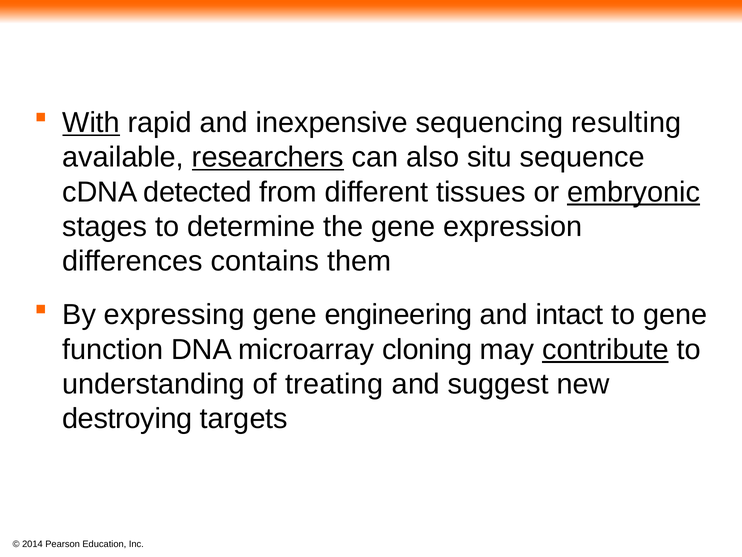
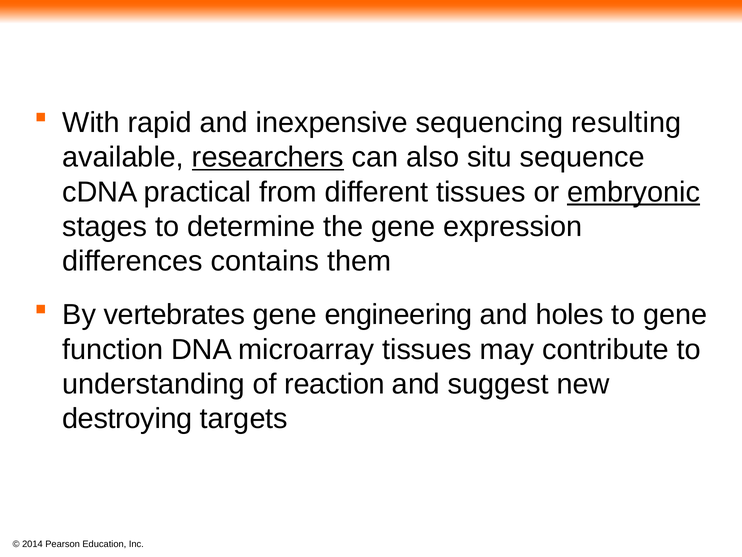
With underline: present -> none (91, 123)
detected: detected -> practical (198, 192)
expressing: expressing -> vertebrates (174, 315)
intact: intact -> holes (570, 315)
microarray cloning: cloning -> tissues (427, 349)
contribute underline: present -> none (605, 349)
treating: treating -> reaction (335, 384)
